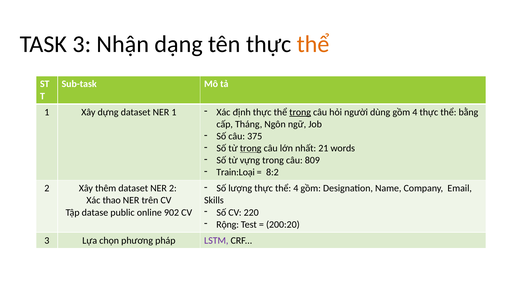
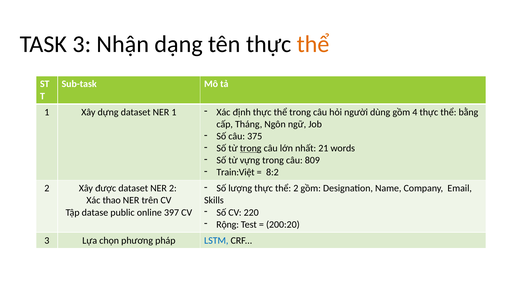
trong underline: present -> none (300, 112)
Train:Loại: Train:Loại -> Train:Việt (236, 172)
thể 4: 4 -> 2 (296, 188)
thêm: thêm -> được (106, 188)
902: 902 -> 397 (172, 212)
LSTM colour: purple -> blue (216, 240)
